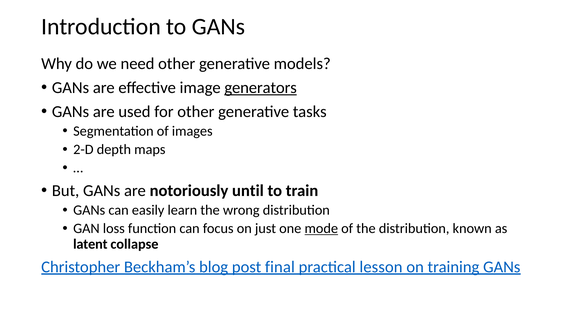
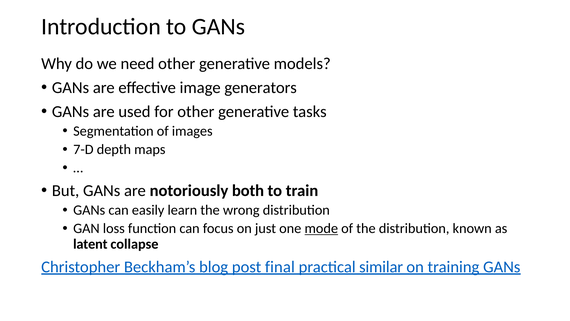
generators underline: present -> none (261, 87)
2-D: 2-D -> 7-D (83, 149)
until: until -> both (248, 190)
lesson: lesson -> similar (381, 267)
